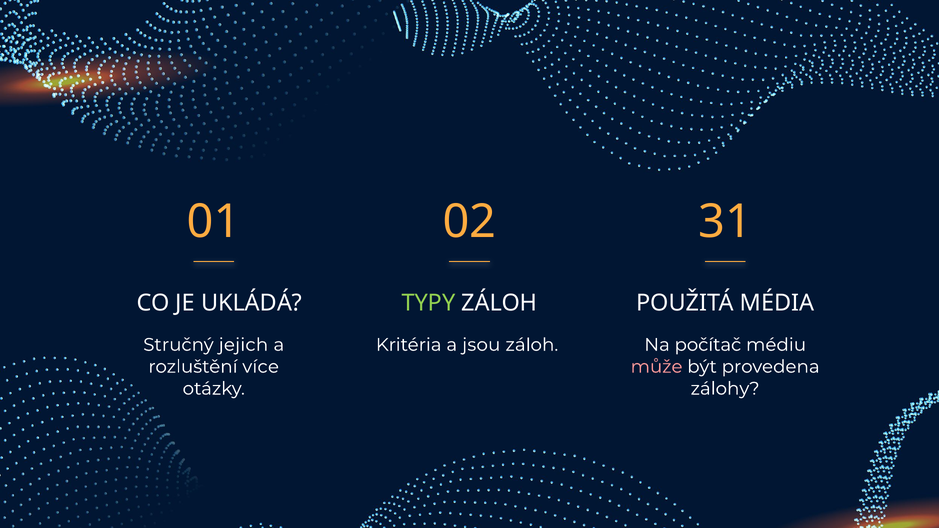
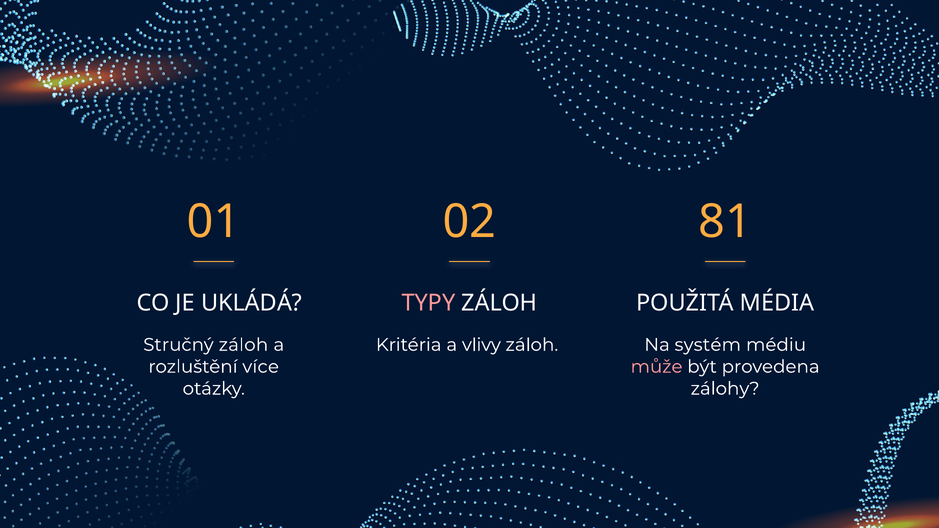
31: 31 -> 81 (725, 222)
TYPY colour: light green -> pink (428, 303)
Stručný jejich: jejich -> záloh (243, 345)
jsou: jsou -> vlivy (481, 345)
počítač: počítač -> systém (708, 345)
